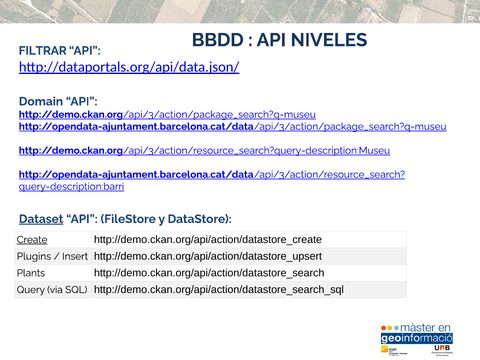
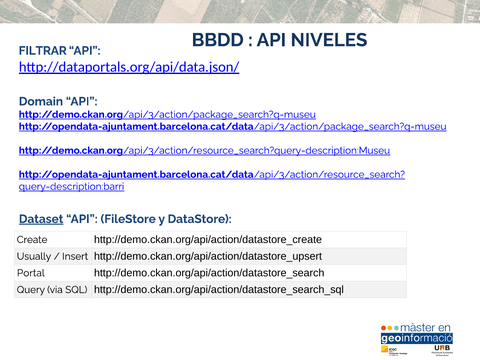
Create underline: present -> none (32, 240)
Plugins: Plugins -> Usually (34, 256)
Plants: Plants -> Portal (31, 273)
